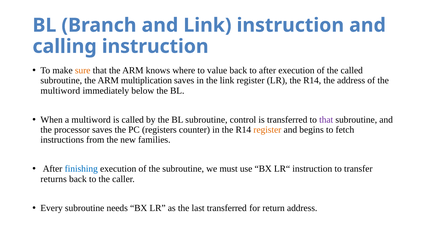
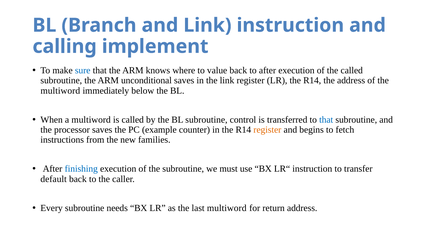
calling instruction: instruction -> implement (155, 46)
sure colour: orange -> blue (83, 70)
multiplication: multiplication -> unconditional (146, 80)
that colour: purple -> blue (326, 119)
registers: registers -> example (159, 130)
returns: returns -> default (54, 179)
last transferred: transferred -> multiword (227, 208)
